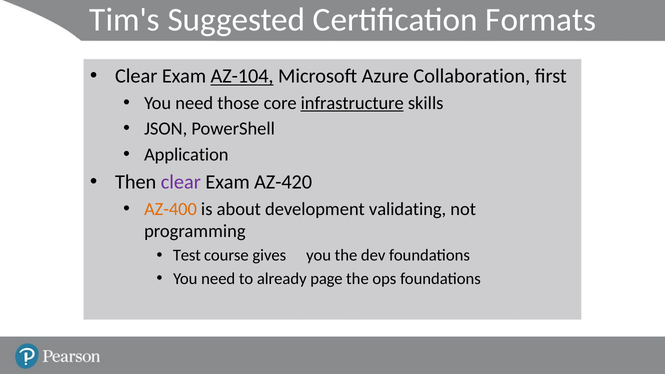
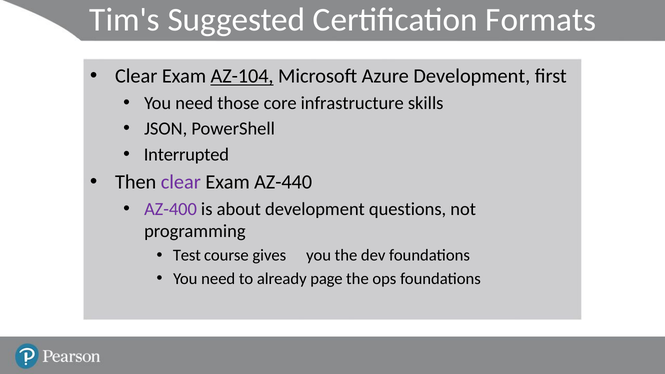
Azure Collaboration: Collaboration -> Development (472, 76)
infrastructure underline: present -> none (352, 103)
Application: Application -> Interrupted (186, 155)
AZ-420: AZ-420 -> AZ-440 (283, 182)
AZ-400 colour: orange -> purple (170, 209)
validating: validating -> questions (408, 209)
